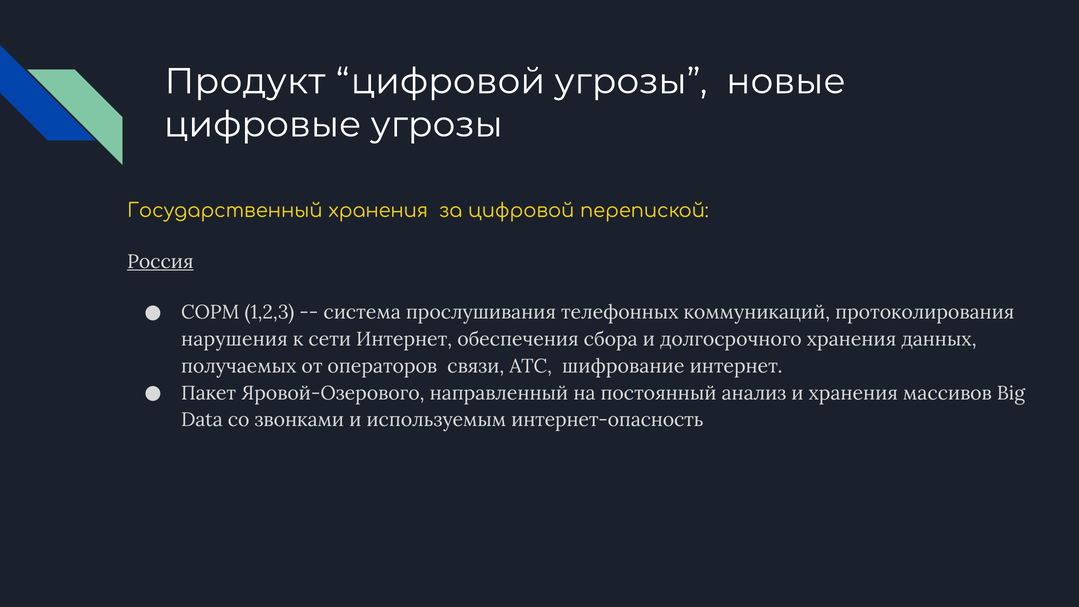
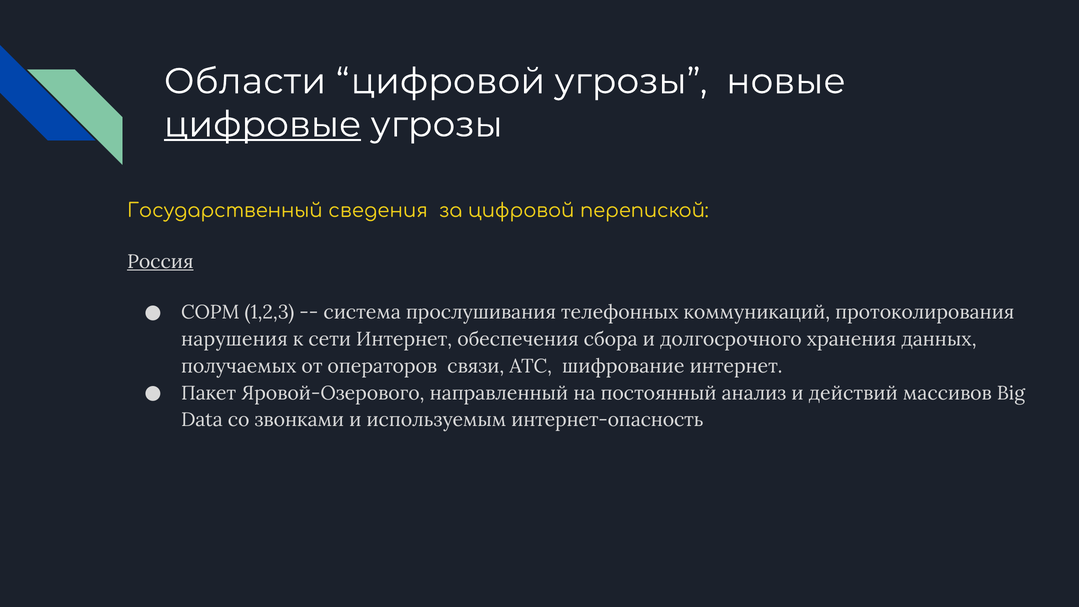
Продукт: Продукт -> Области (245, 81)
цифровые underline: none -> present (263, 125)
Государственный хранения: хранения -> сведения (378, 211)
и хранения: хранения -> действий (853, 393)
